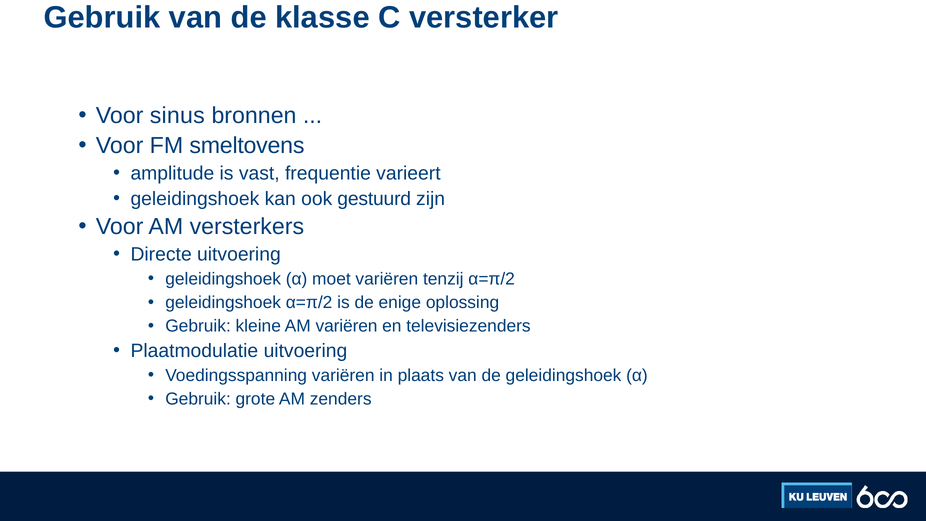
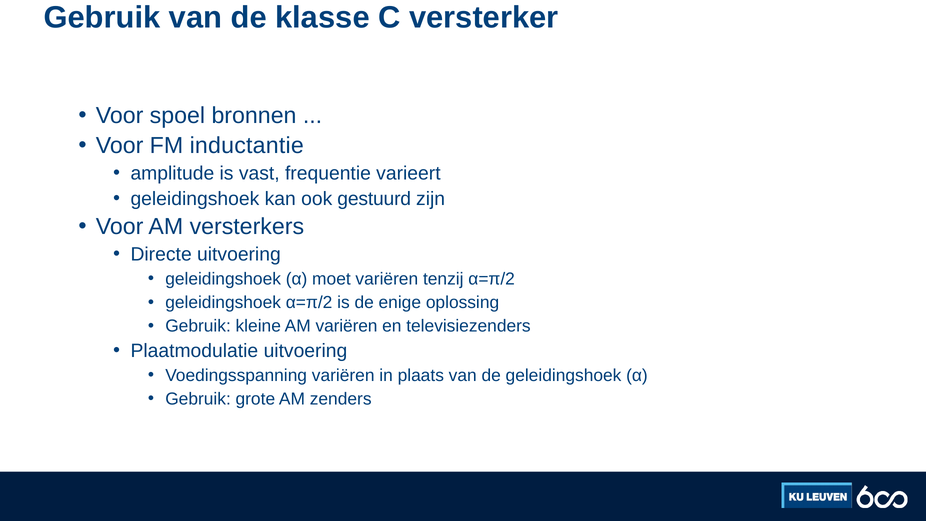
sinus: sinus -> spoel (177, 116)
smeltovens: smeltovens -> inductantie (247, 145)
